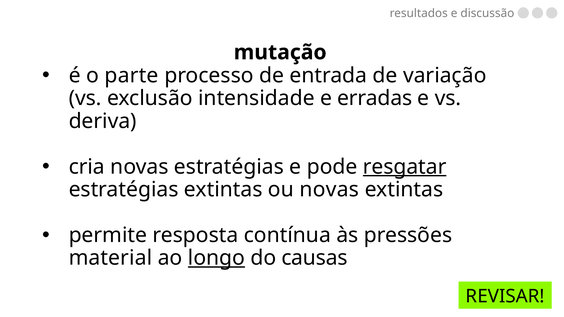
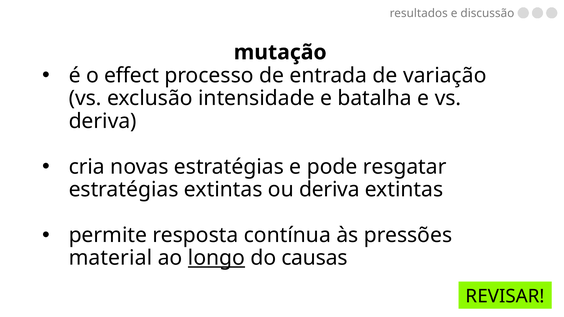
parte: parte -> effect (132, 75)
erradas: erradas -> batalha (375, 98)
resgatar underline: present -> none (405, 167)
ou novas: novas -> deriva (329, 190)
